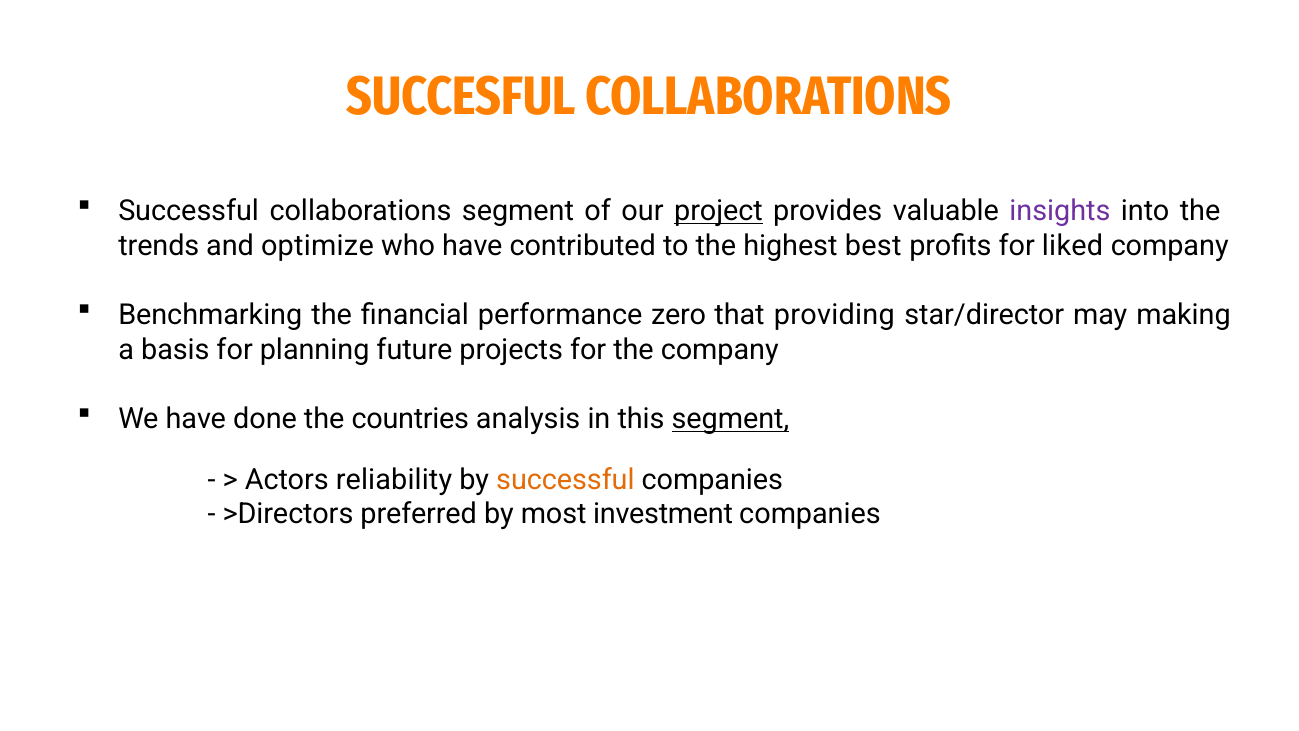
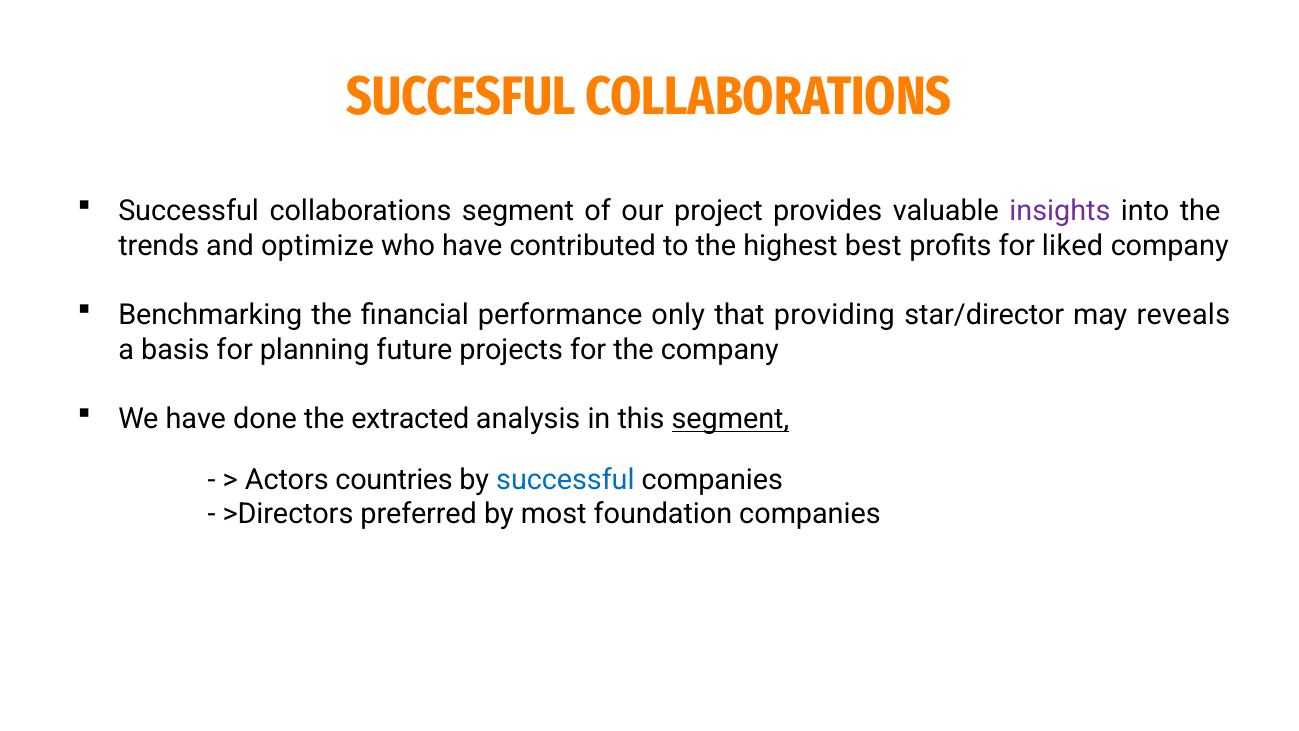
project underline: present -> none (718, 211)
zero: zero -> only (678, 315)
making: making -> reveals (1183, 315)
countries: countries -> extracted (410, 419)
reliability: reliability -> countries (394, 479)
successful colour: orange -> blue (565, 479)
investment: investment -> foundation (663, 514)
